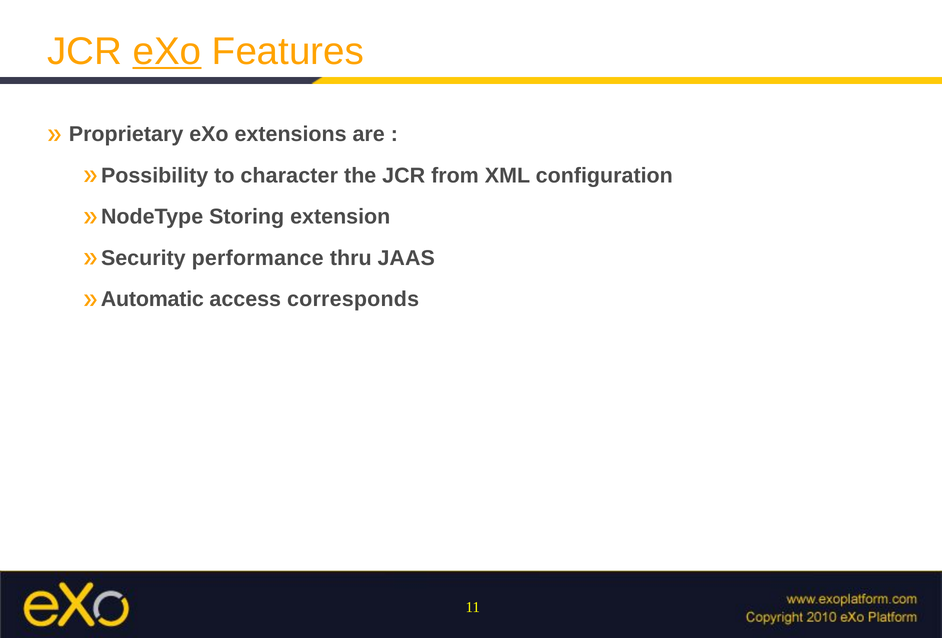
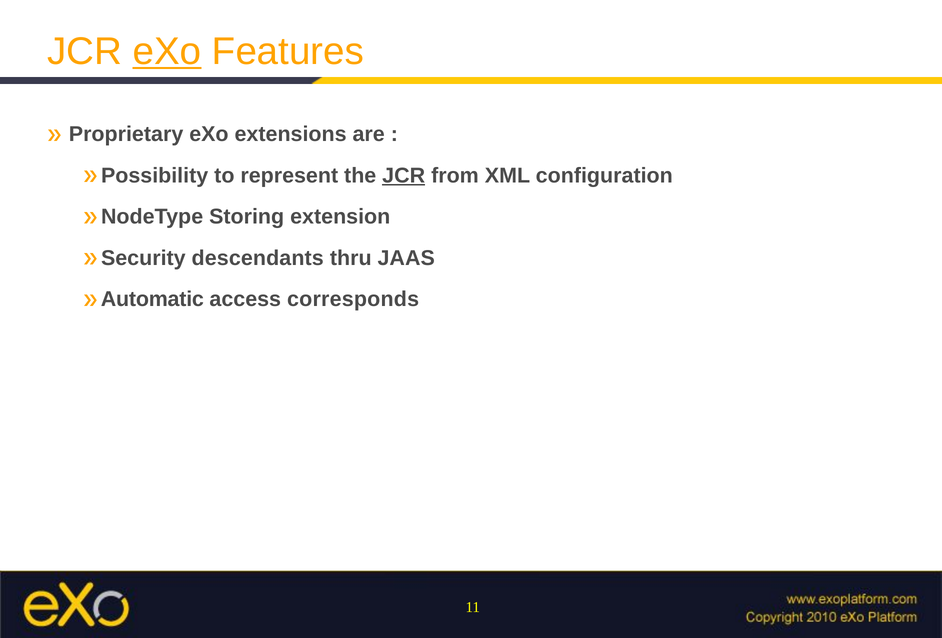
character: character -> represent (289, 176)
JCR underline: none -> present (404, 176)
performance: performance -> descendants (258, 258)
